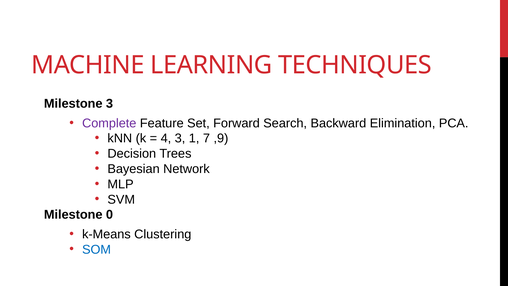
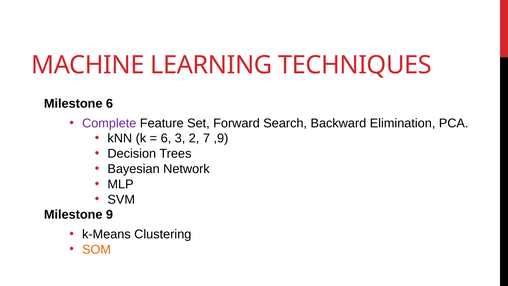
Milestone 3: 3 -> 6 (110, 104)
4: 4 -> 6 (166, 138)
1: 1 -> 2 (194, 138)
0: 0 -> 9 (110, 215)
SOM colour: blue -> orange (97, 249)
